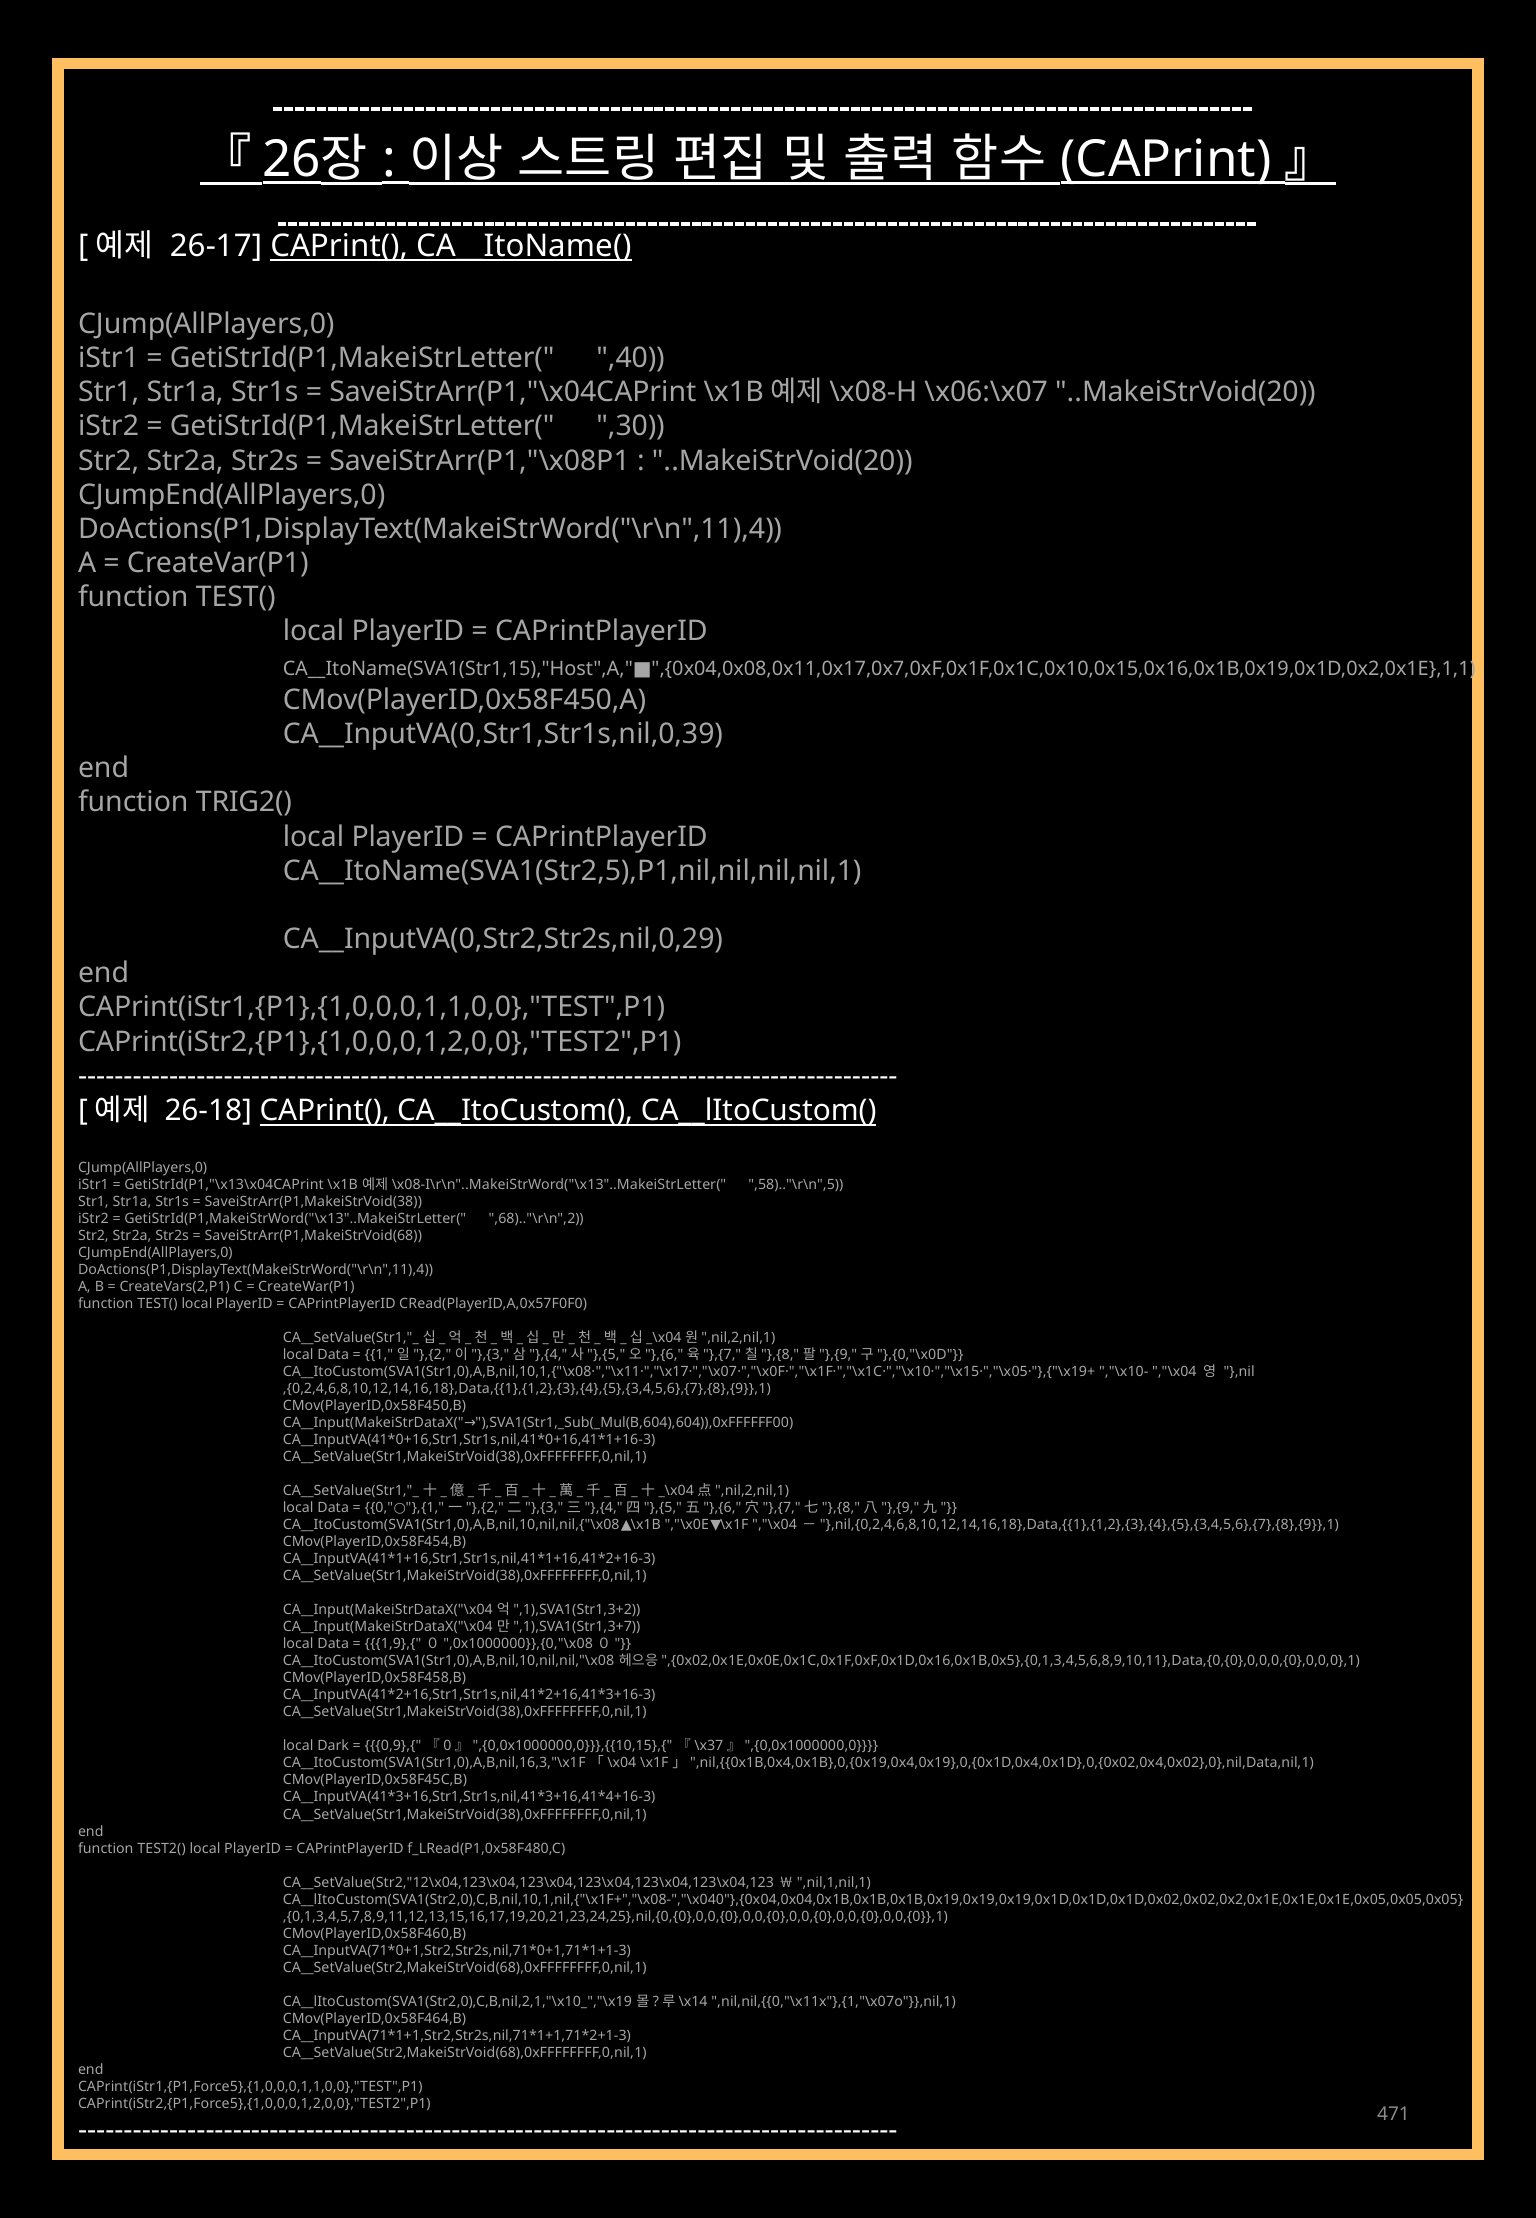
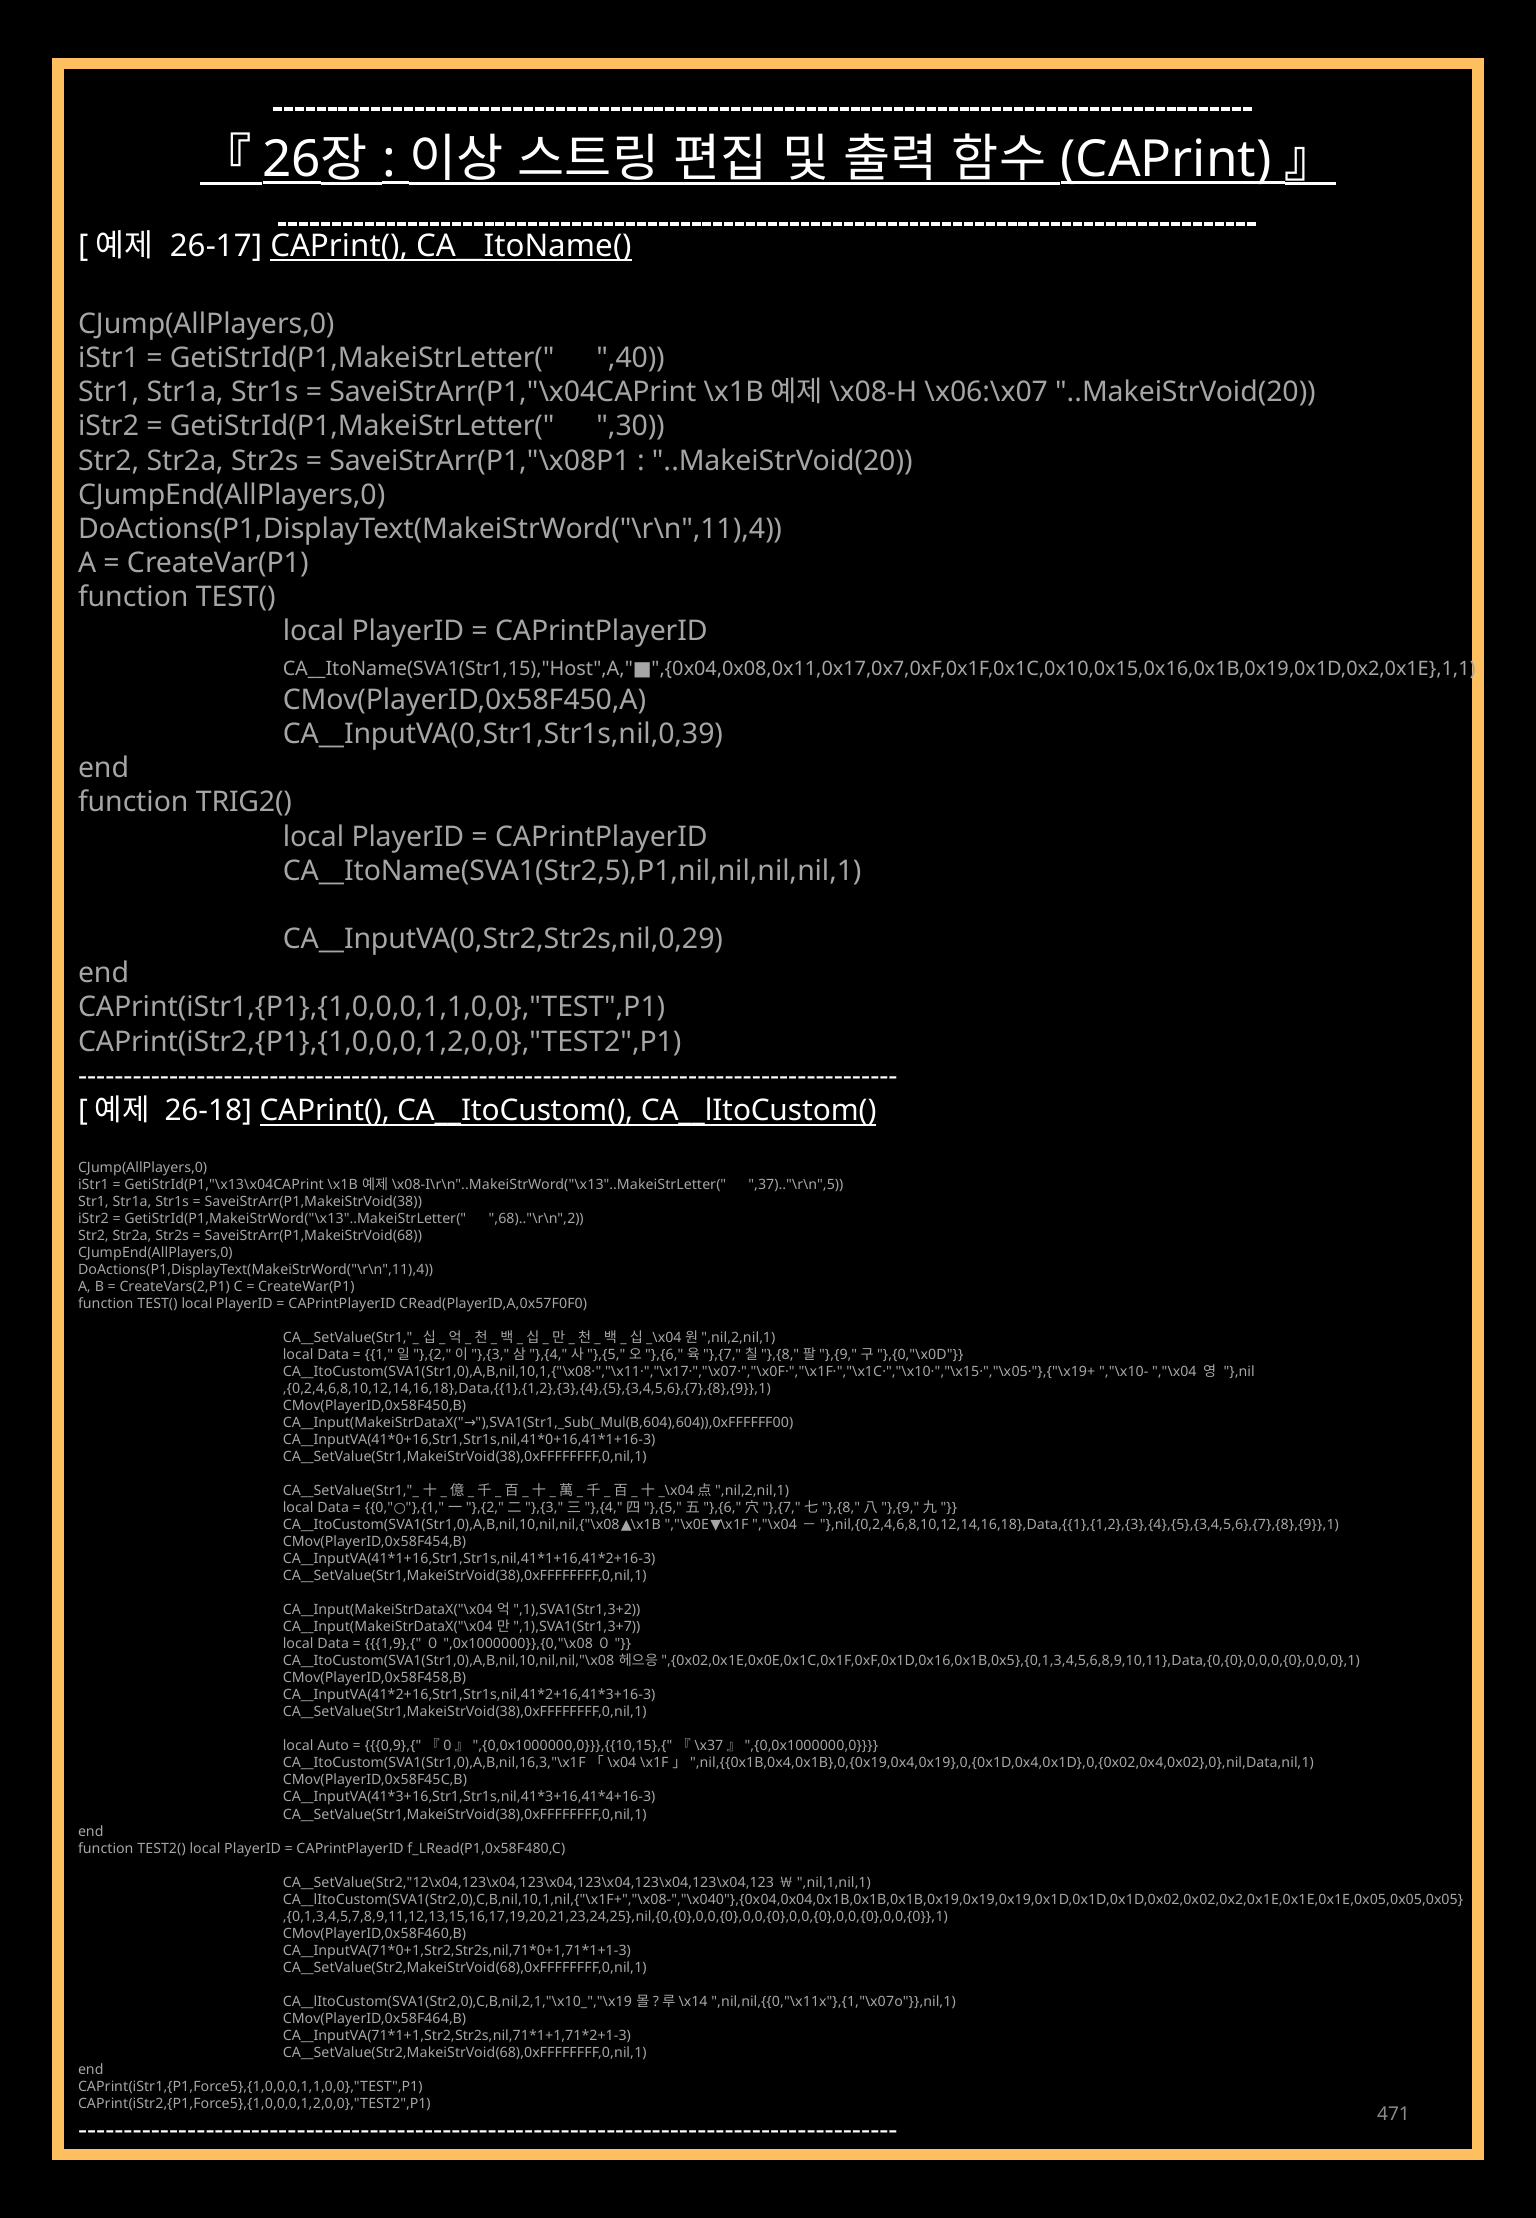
,58).."\r\n",5: ,58).."\r\n",5 -> ,37).."\r\n",5 (796, 1185)
Dark: Dark -> Auto (333, 1747)
